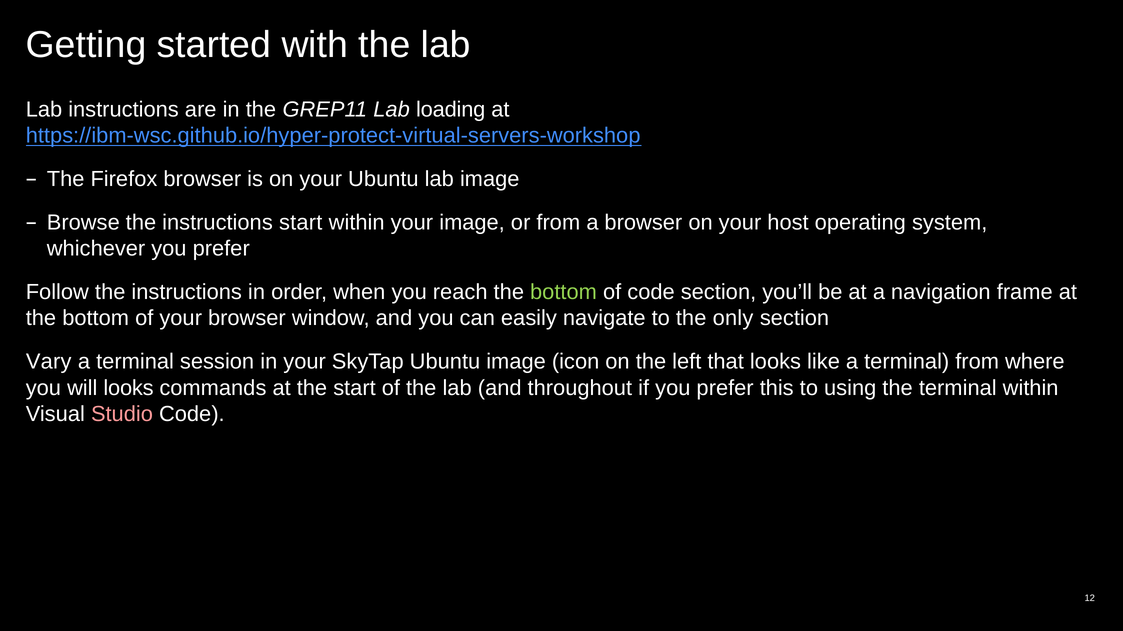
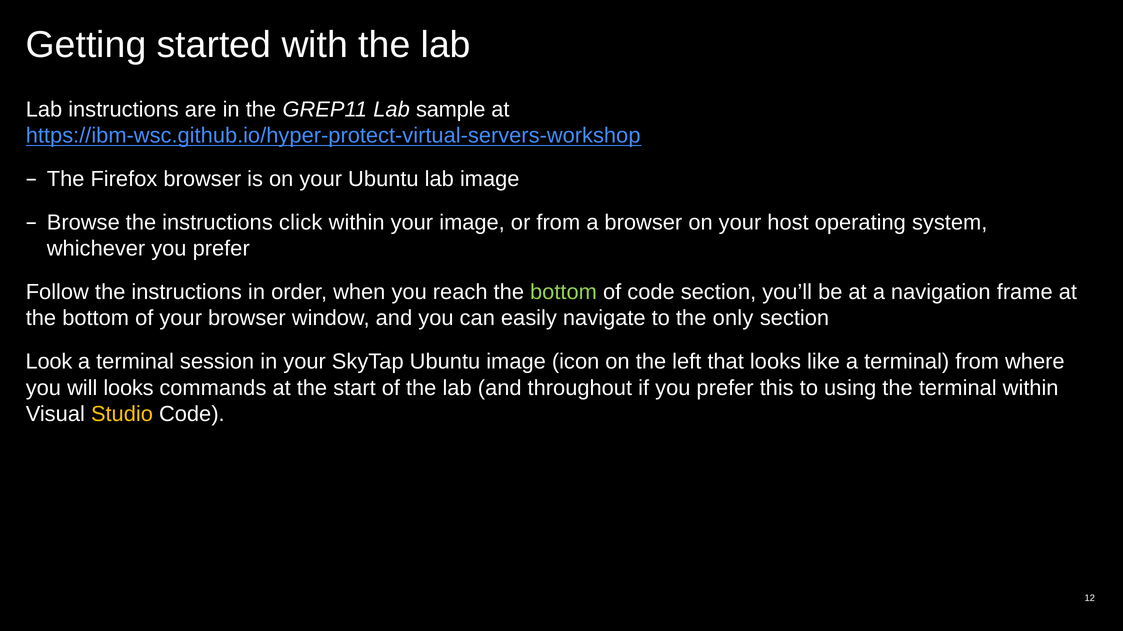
loading: loading -> sample (451, 110)
instructions start: start -> click (301, 223)
Vary: Vary -> Look (49, 362)
Studio colour: pink -> yellow (122, 415)
